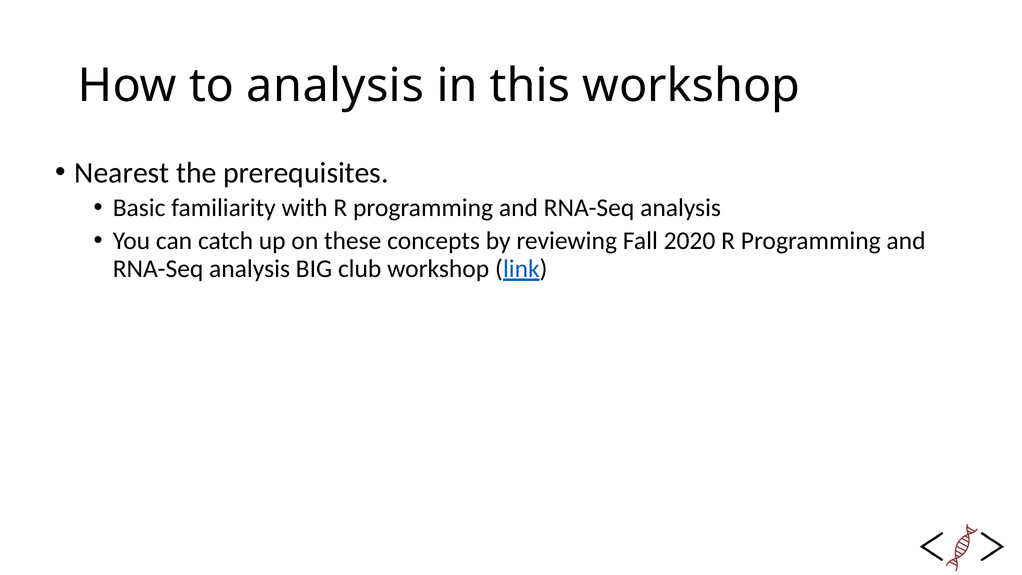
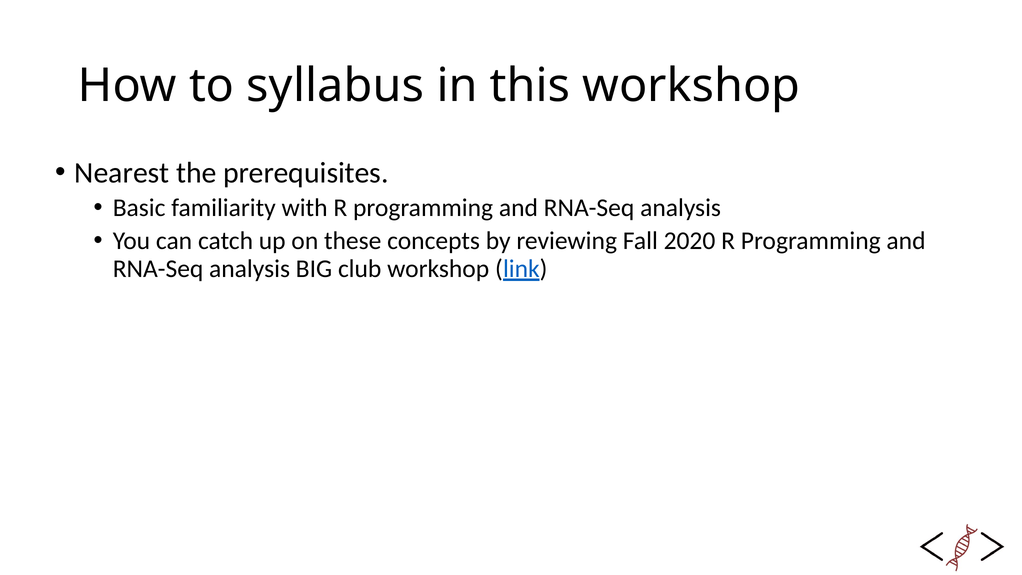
to analysis: analysis -> syllabus (335, 86)
